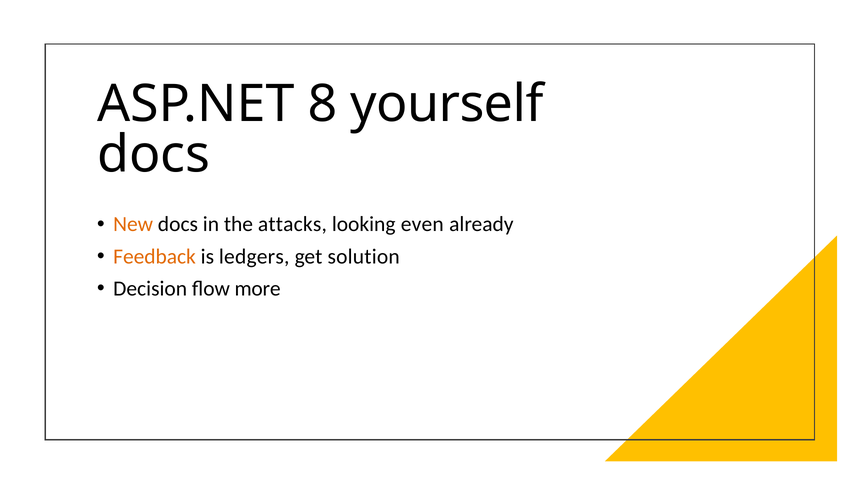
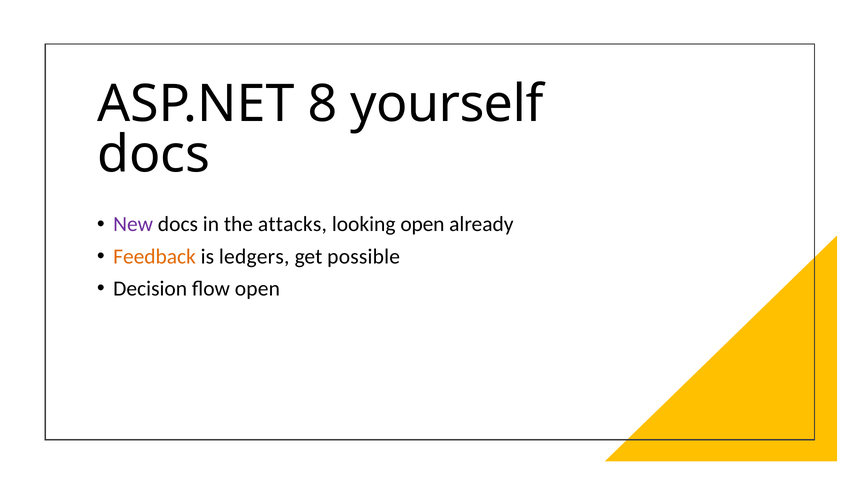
New colour: orange -> purple (133, 224)
looking even: even -> open (422, 224)
solution: solution -> possible (364, 256)
flow more: more -> open (257, 289)
